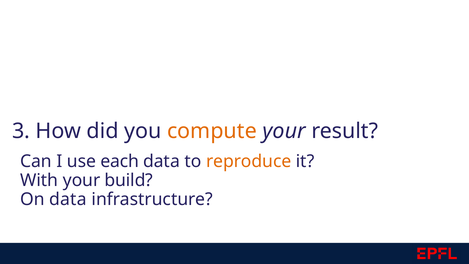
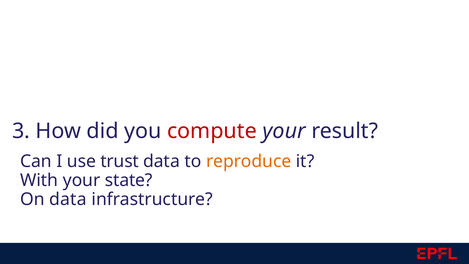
compute colour: orange -> red (212, 131)
each: each -> trust (120, 161)
build: build -> state (129, 180)
